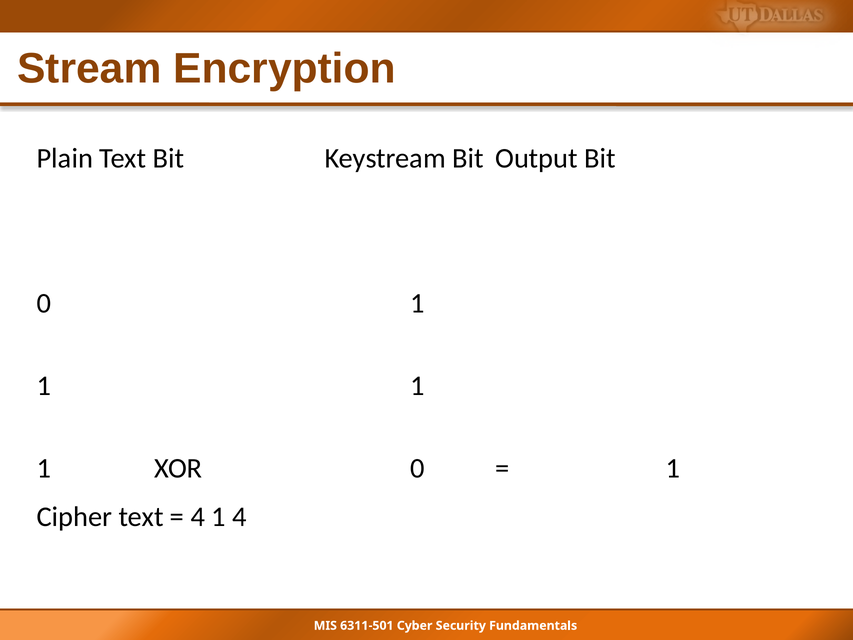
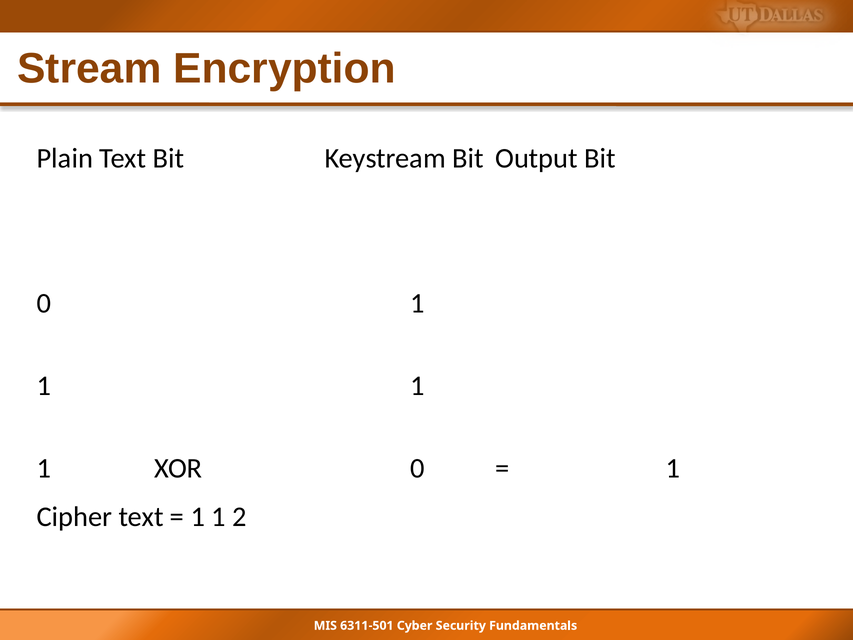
4: 4 -> 1 (198, 517)
1 4: 4 -> 2 (239, 517)
